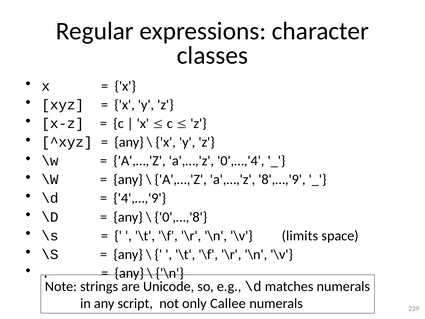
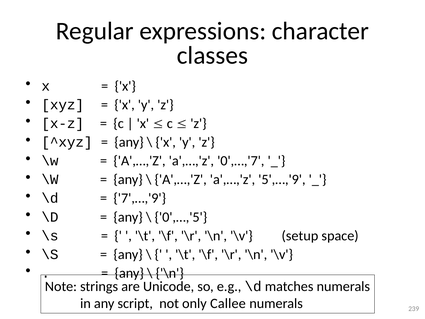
0',…,'4: 0',…,'4 -> 0',…,'7 (241, 161)
8',…,'9: 8',…,'9 -> 5',…,'9 (282, 179)
4',…,'9: 4',…,'9 -> 7',…,'9 (140, 198)
0',…,'8: 0',…,'8 -> 0',…,'5 (181, 217)
limits: limits -> setup (300, 236)
